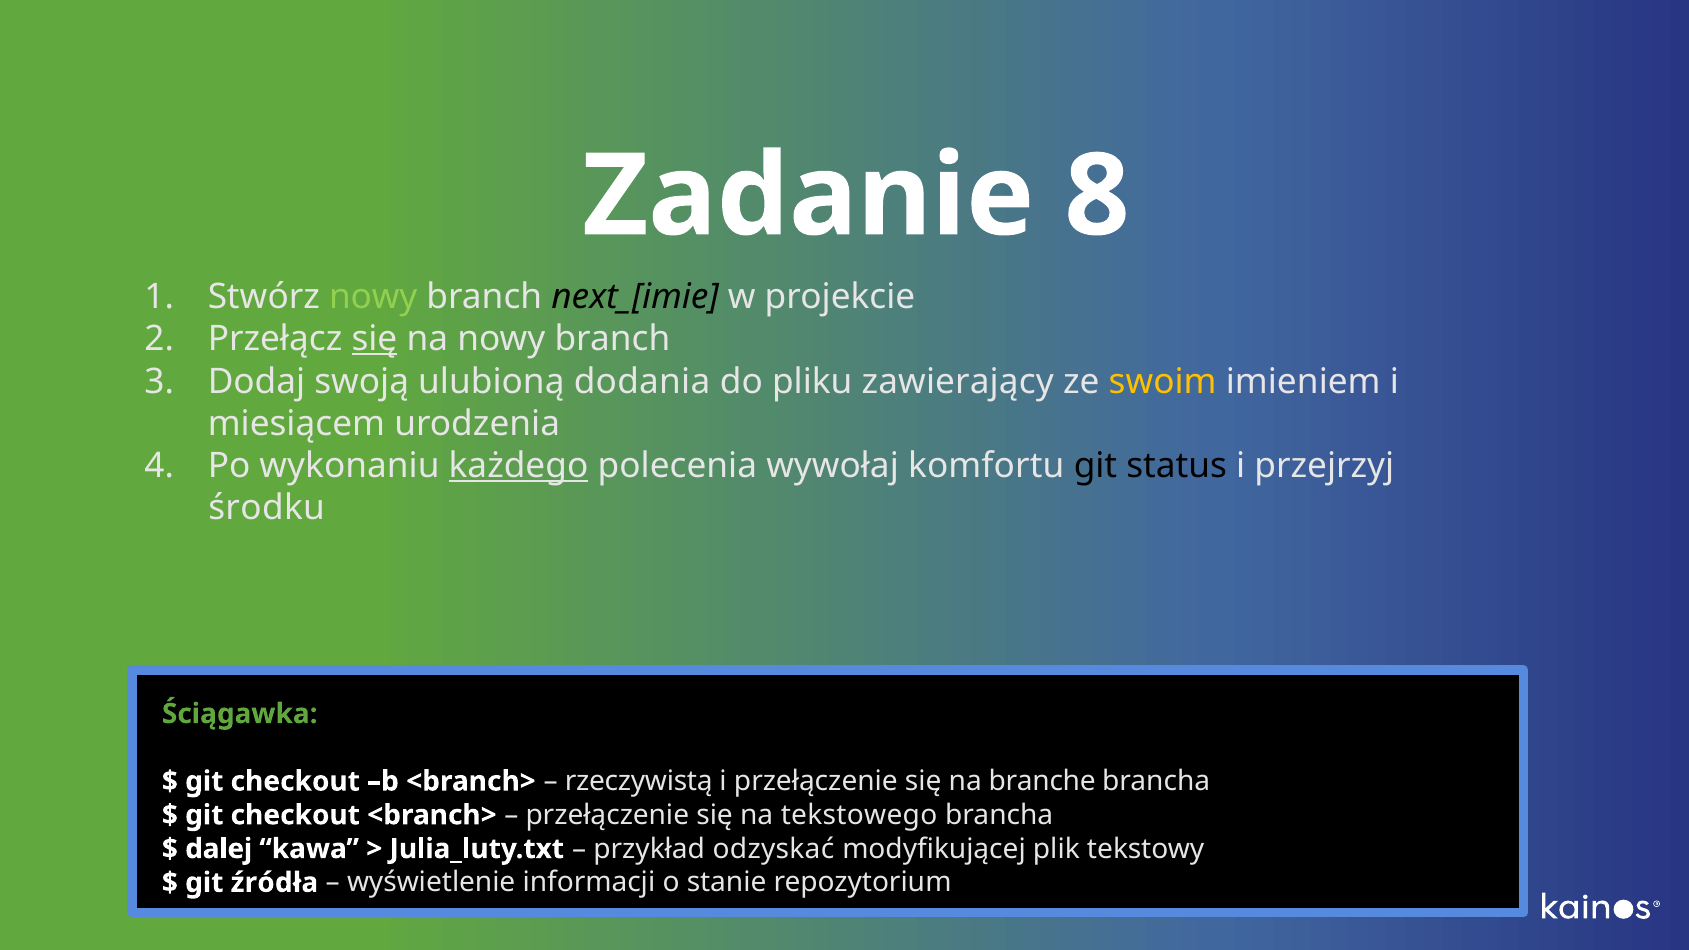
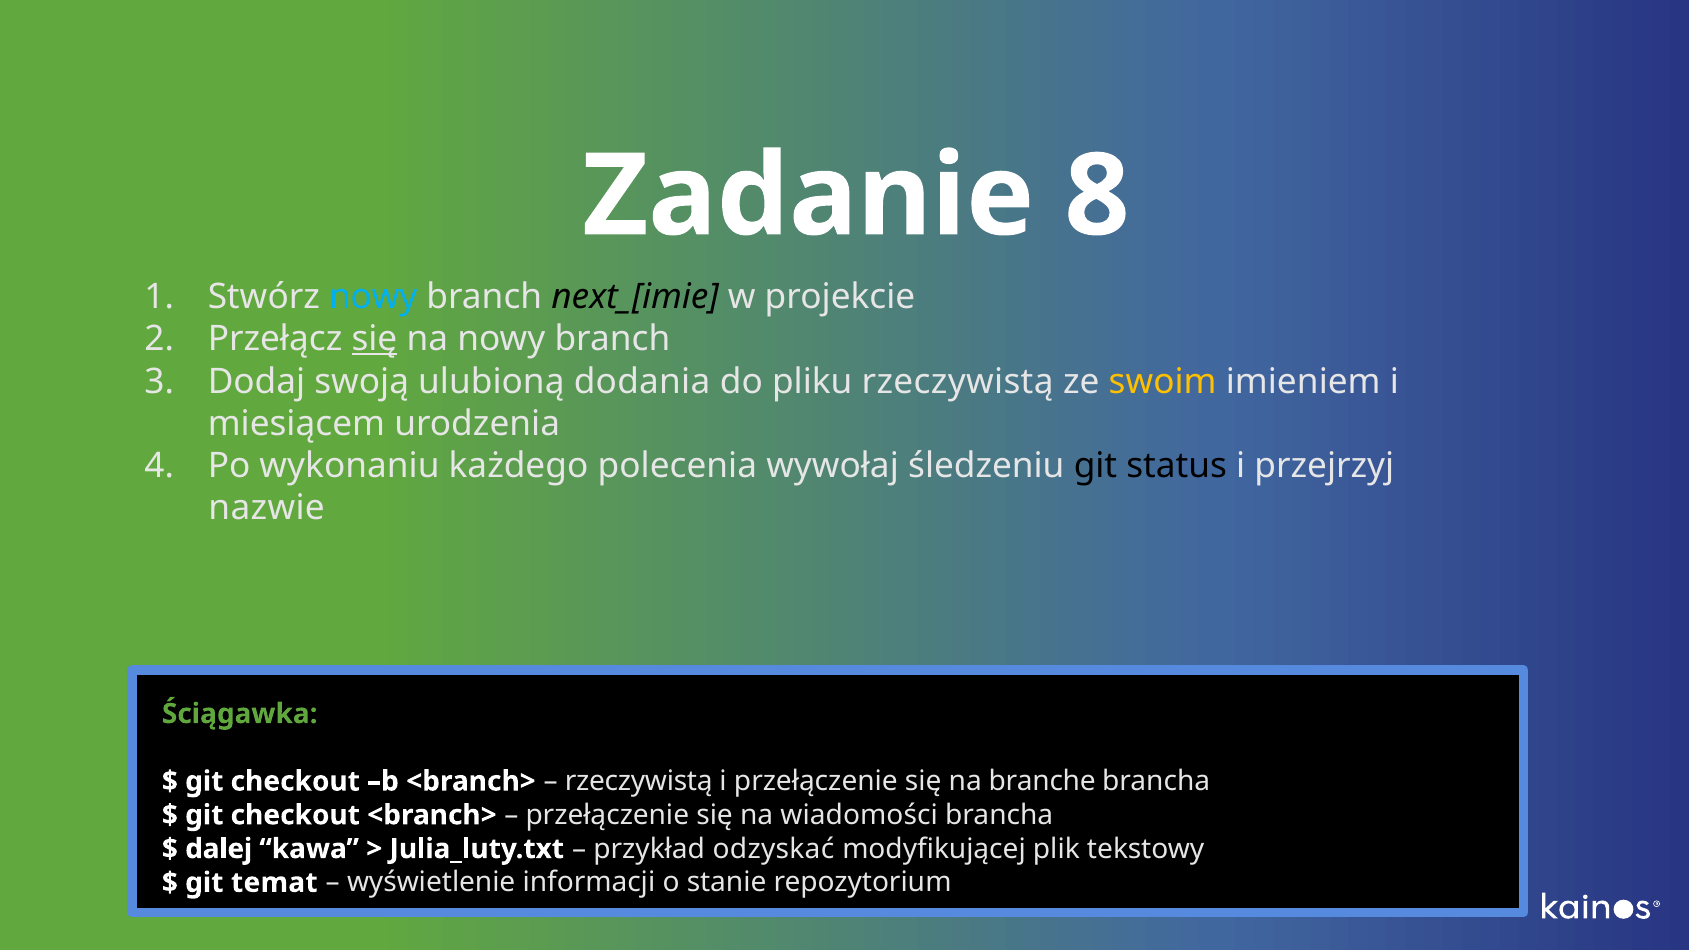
nowy colour: light green -> light blue (373, 297)
pliku zawierający: zawierający -> rzeczywistą (958, 381)
każdego underline: present -> none (519, 466)
komfortu: komfortu -> śledzeniu (986, 466)
środku: środku -> nazwie (267, 508)
tekstowego: tekstowego -> wiadomości (859, 815)
źródła: źródła -> temat (274, 883)
